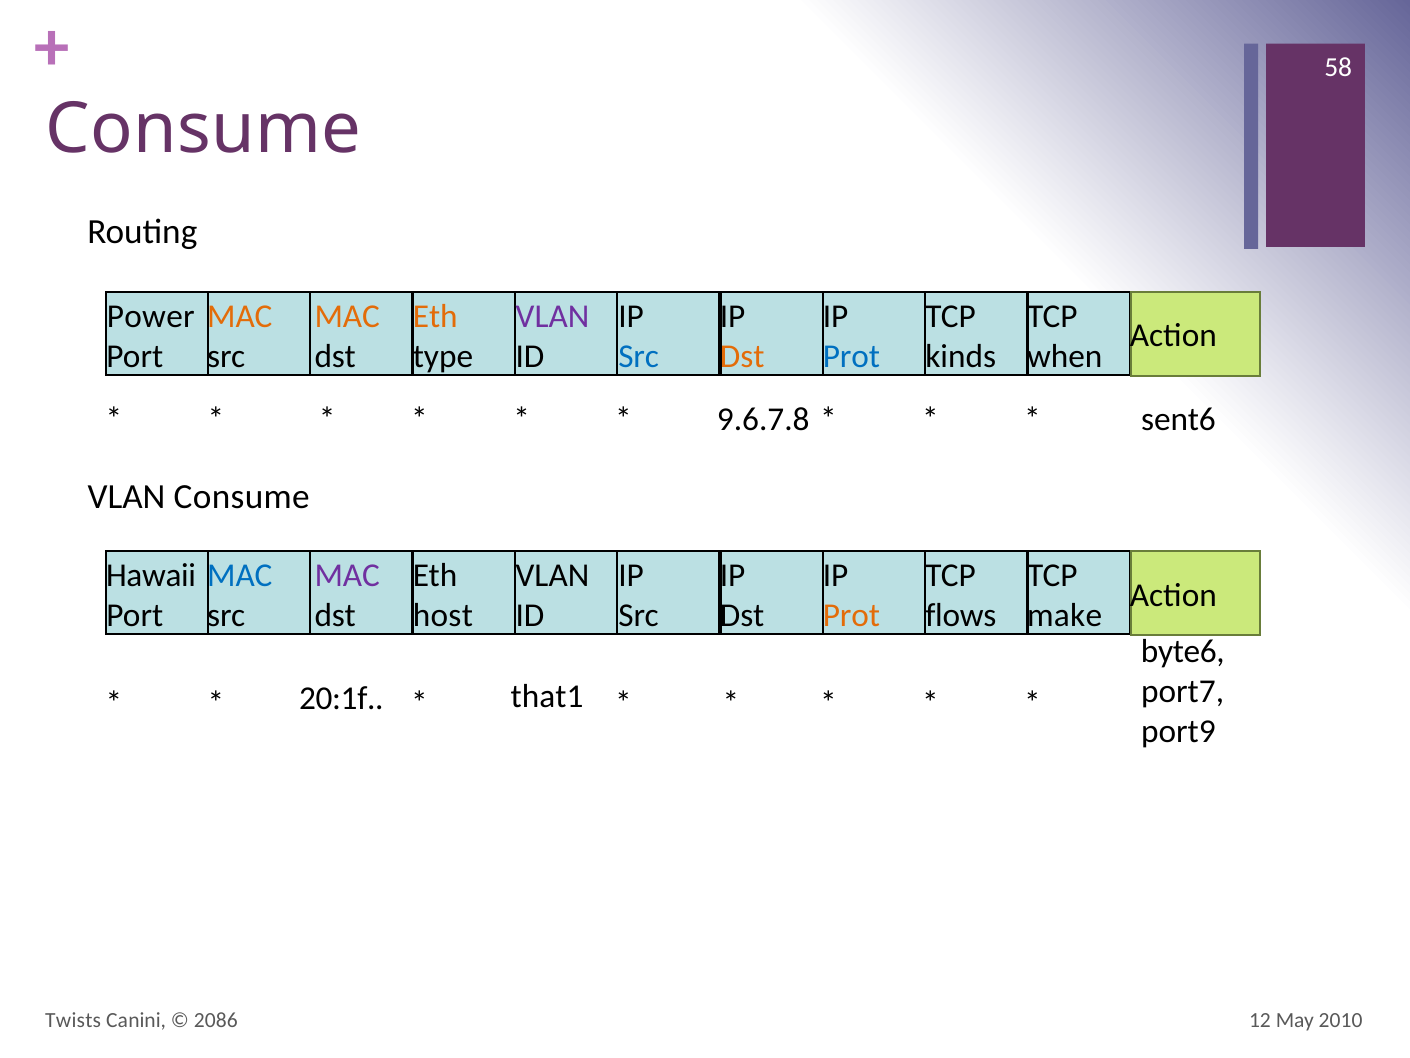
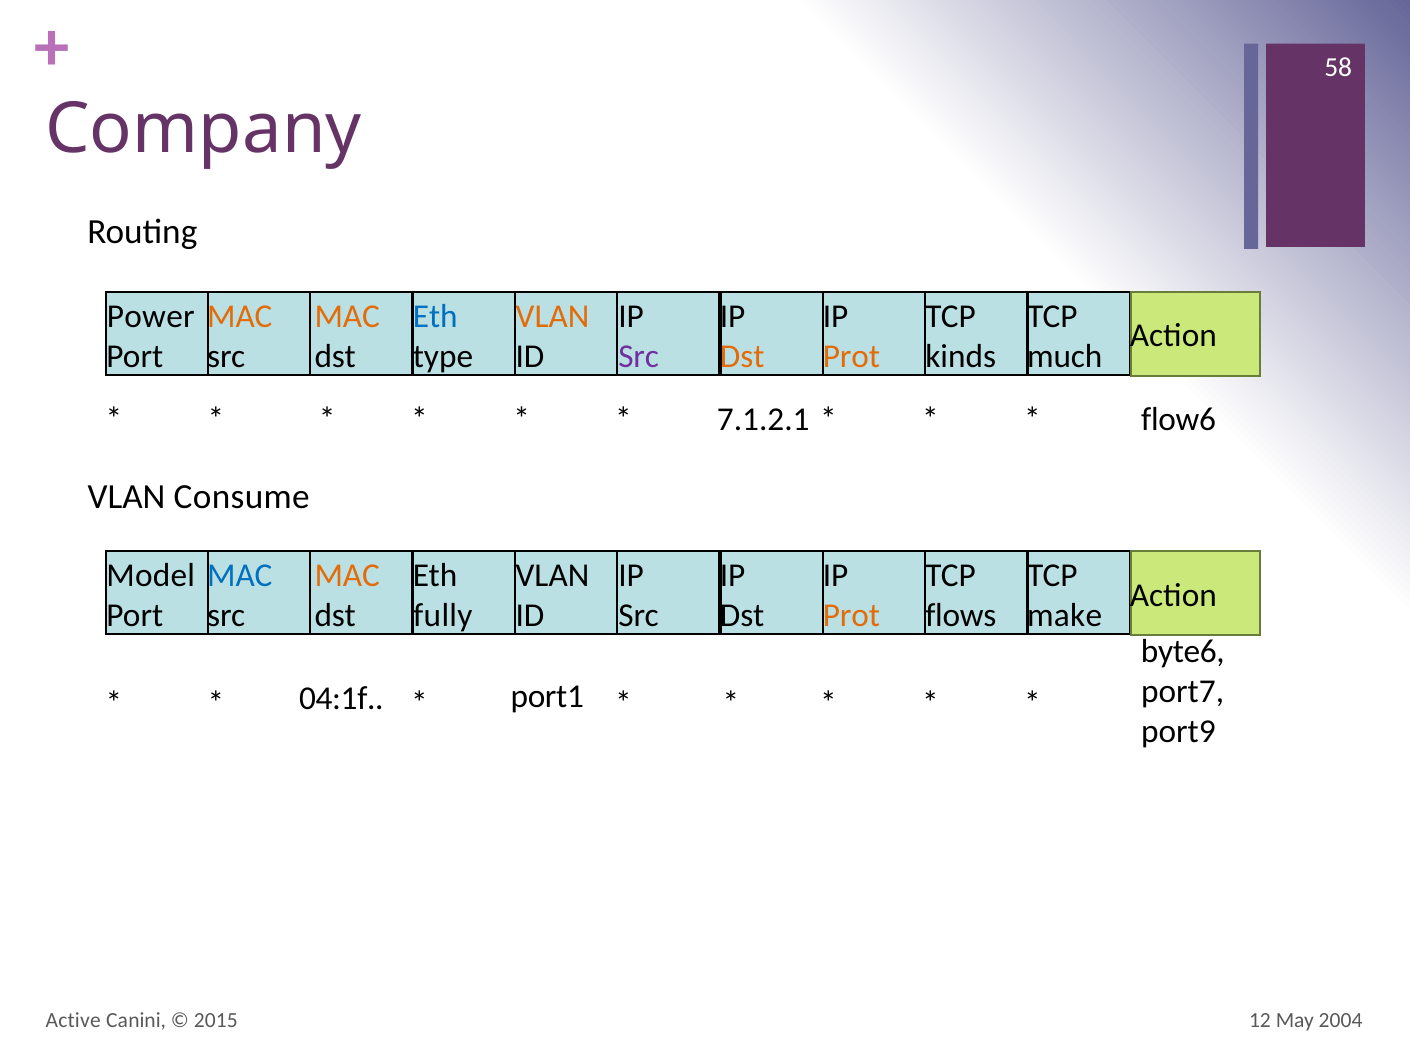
Consume: Consume -> Company (203, 129)
Eth colour: orange -> blue (435, 316)
VLAN colour: purple -> orange (552, 316)
Src colour: blue -> purple (639, 356)
Prot colour: blue -> orange (851, 356)
when: when -> much (1065, 356)
9.6.7.8: 9.6.7.8 -> 7.1.2.1 (763, 420)
sent6: sent6 -> flow6 (1179, 420)
Hawaii: Hawaii -> Model (151, 575)
MAC colour: purple -> orange (347, 575)
host: host -> fully (443, 615)
20:1f: 20:1f -> 04:1f (341, 698)
that1: that1 -> port1 (547, 697)
Twists: Twists -> Active (73, 1020)
2086: 2086 -> 2015 (216, 1020)
2010: 2010 -> 2004 (1341, 1020)
